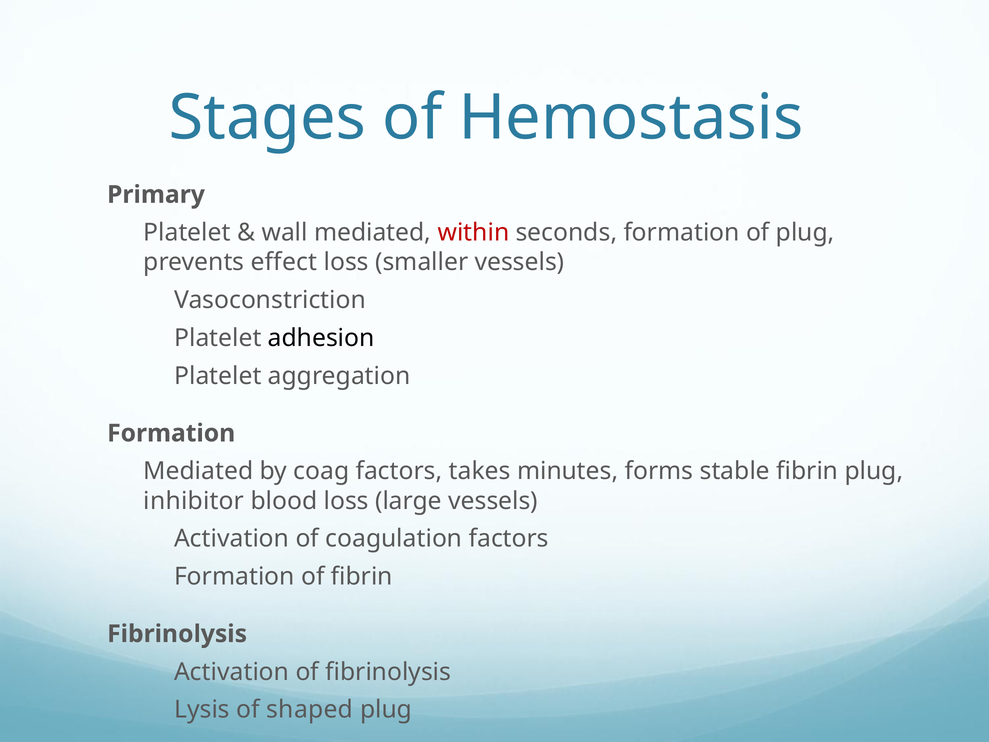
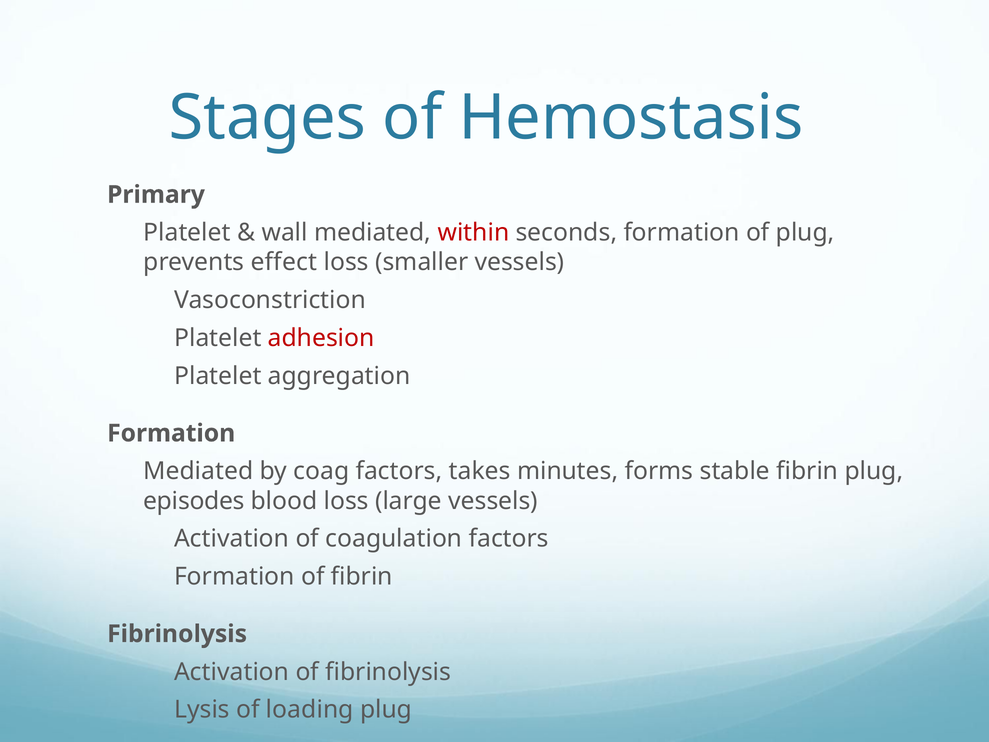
adhesion colour: black -> red (321, 338)
inhibitor: inhibitor -> episodes (194, 501)
shaped: shaped -> loading (310, 710)
